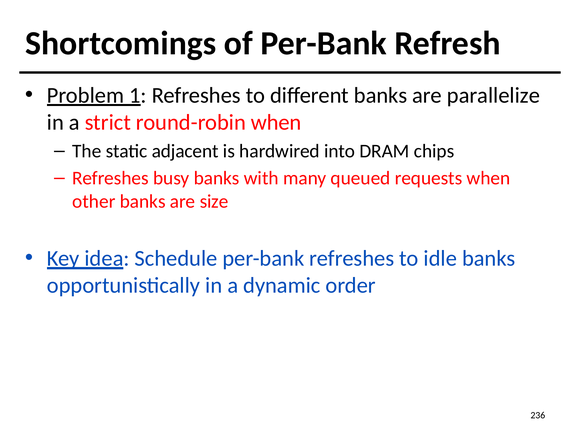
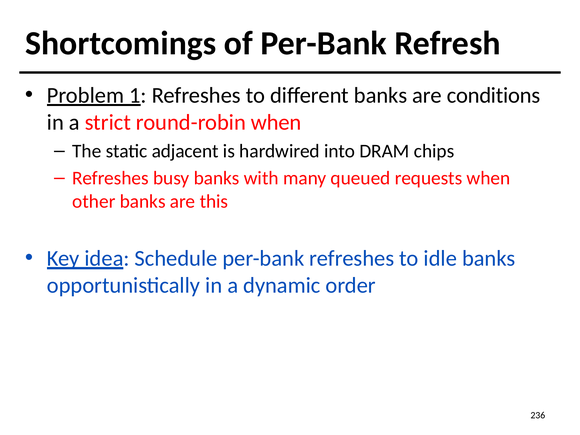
parallelize: parallelize -> conditions (494, 95)
size: size -> this (214, 201)
